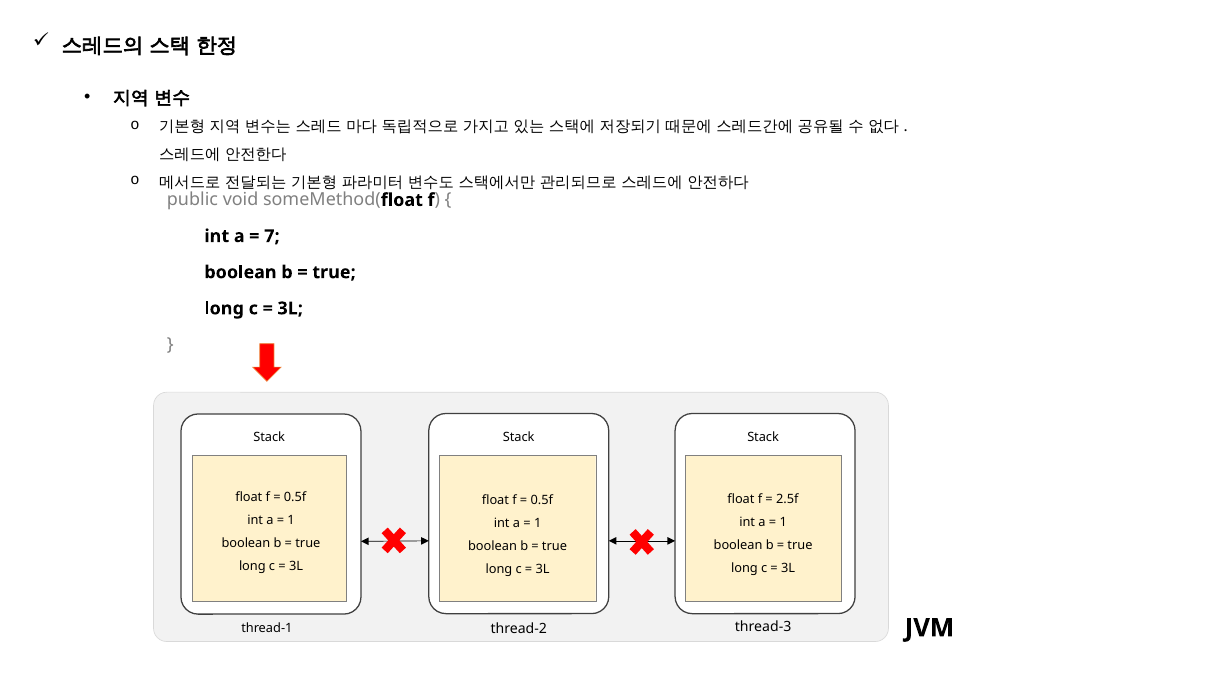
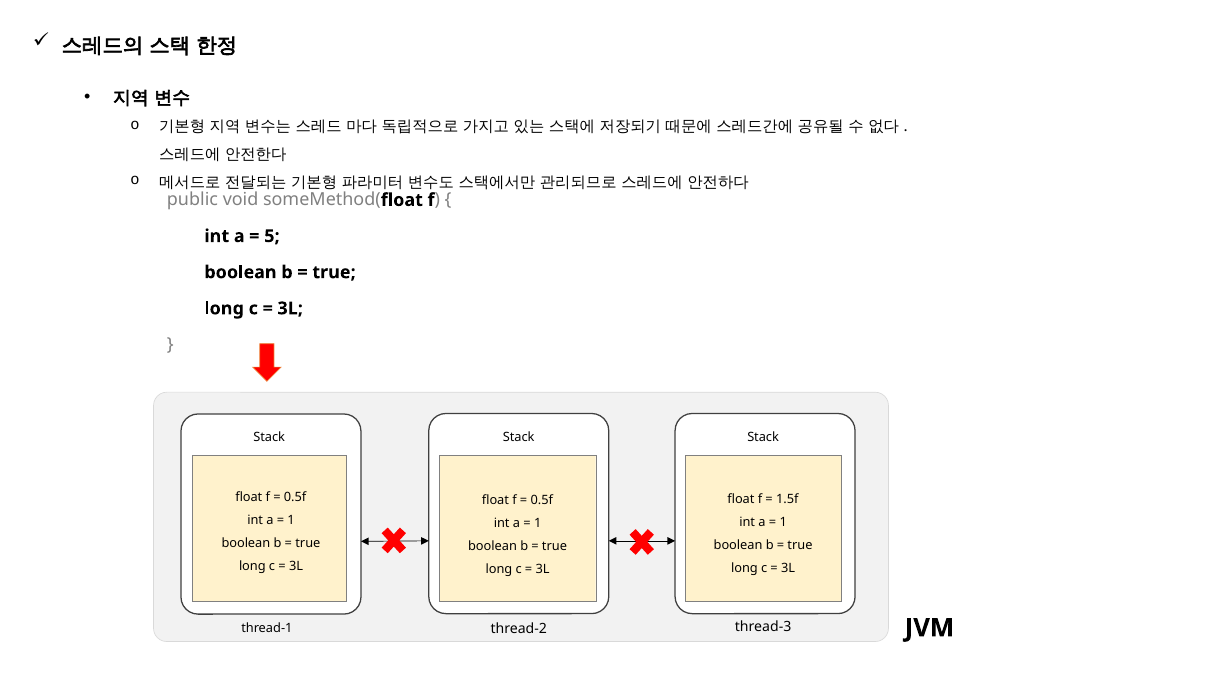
7: 7 -> 5 (272, 236)
2.5f: 2.5f -> 1.5f (787, 499)
